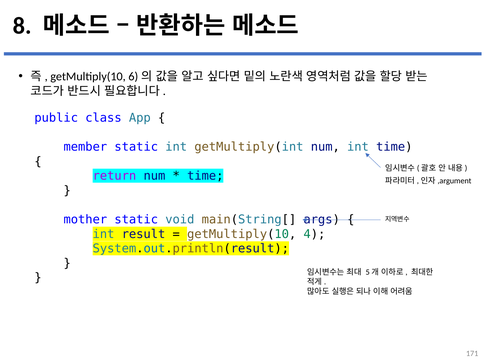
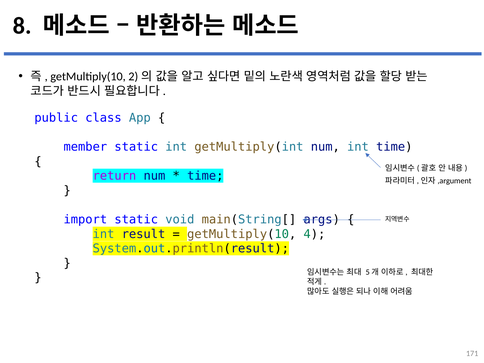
6: 6 -> 2 (133, 77)
mother: mother -> import (85, 220)
